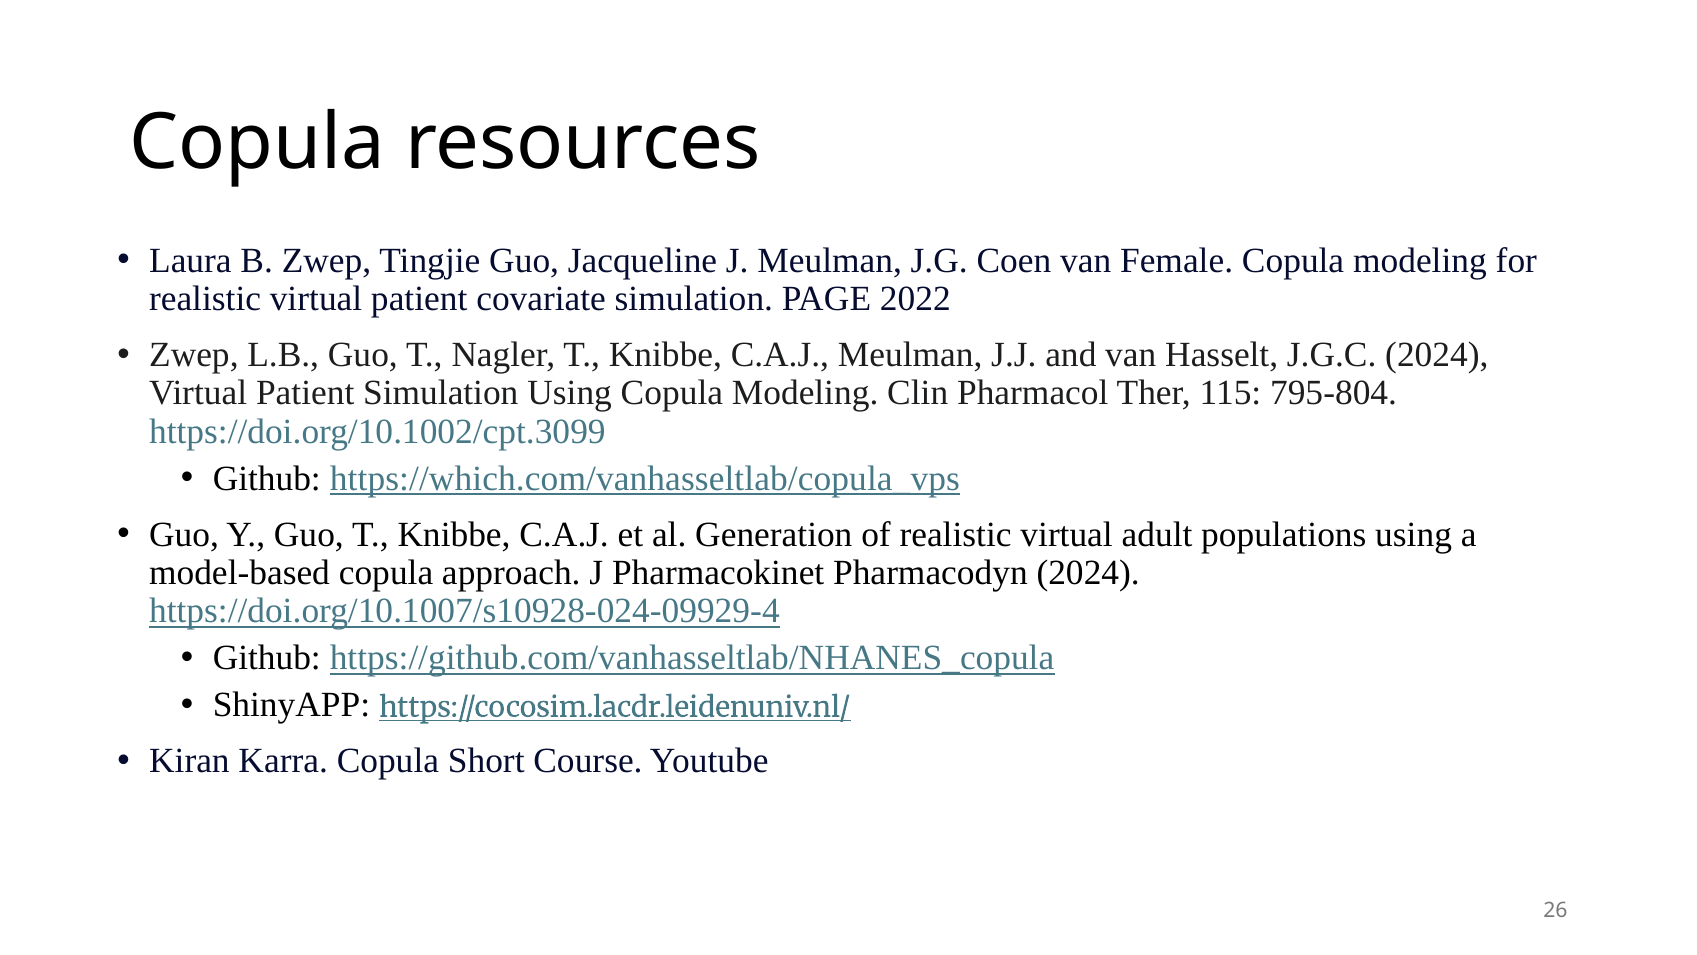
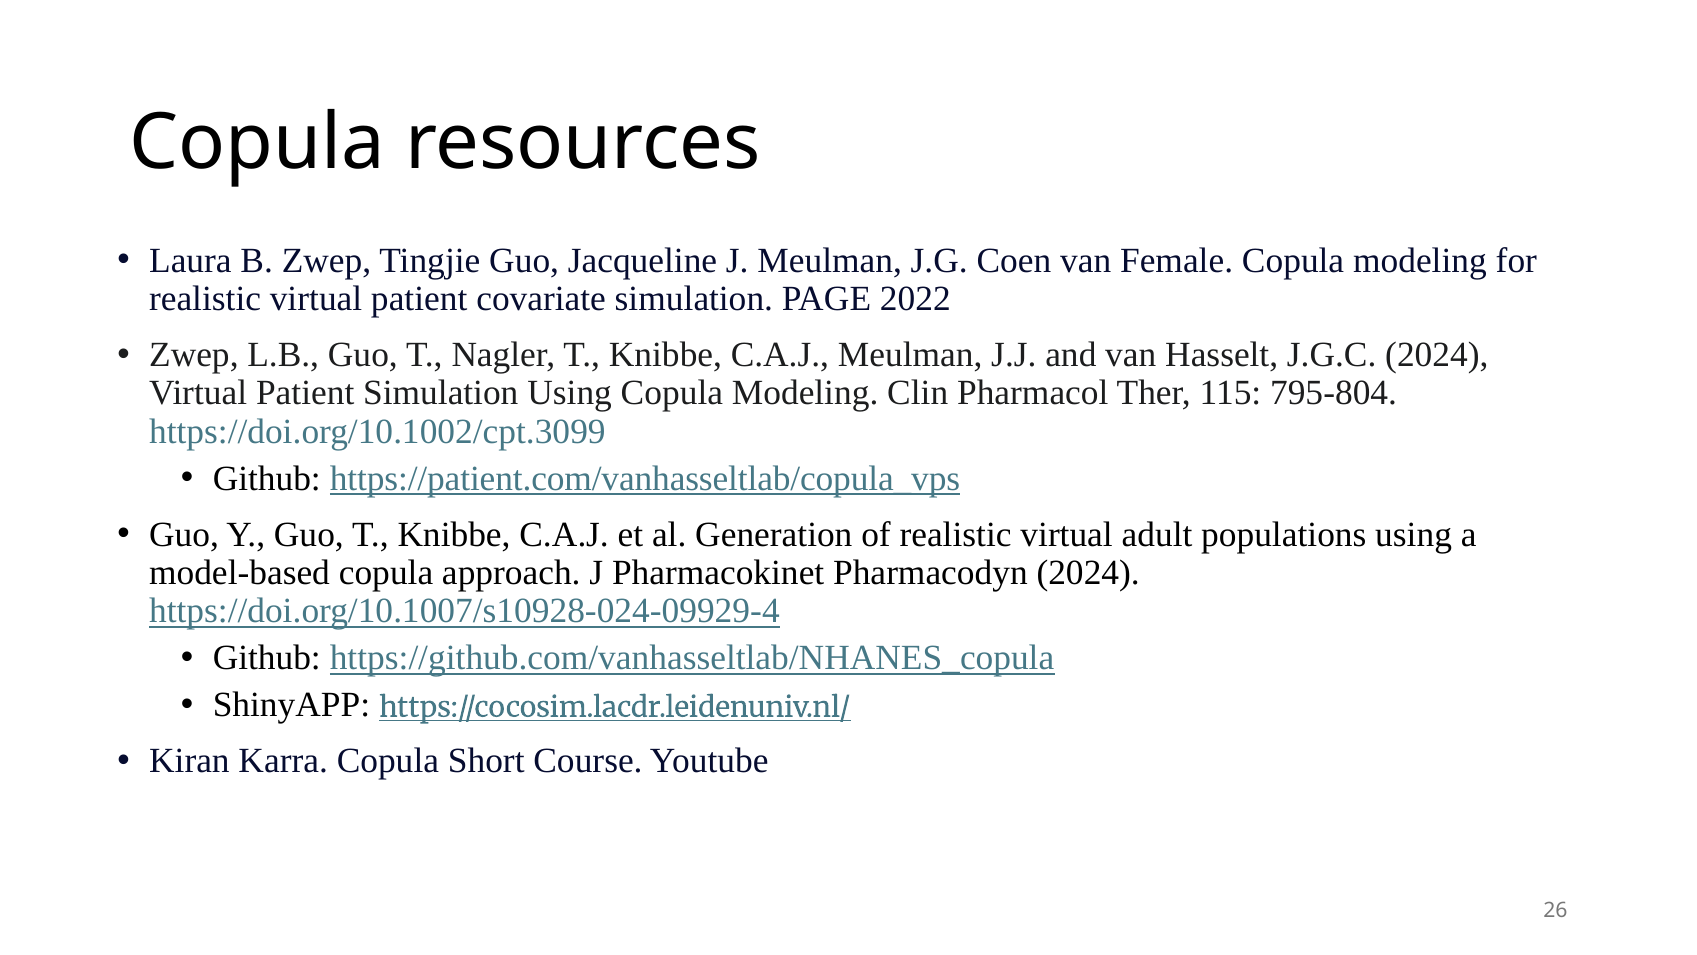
https://which.com/vanhasseltlab/copula_vps: https://which.com/vanhasseltlab/copula_vps -> https://patient.com/vanhasseltlab/copula_vps (645, 478)
